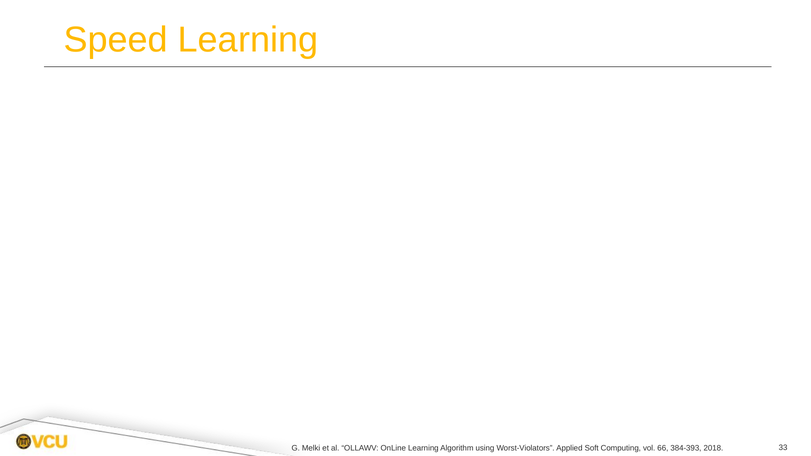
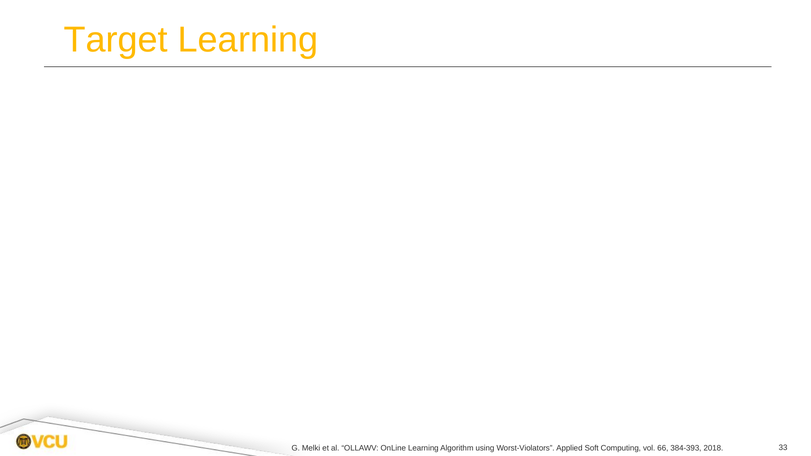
Speed: Speed -> Target (116, 40)
